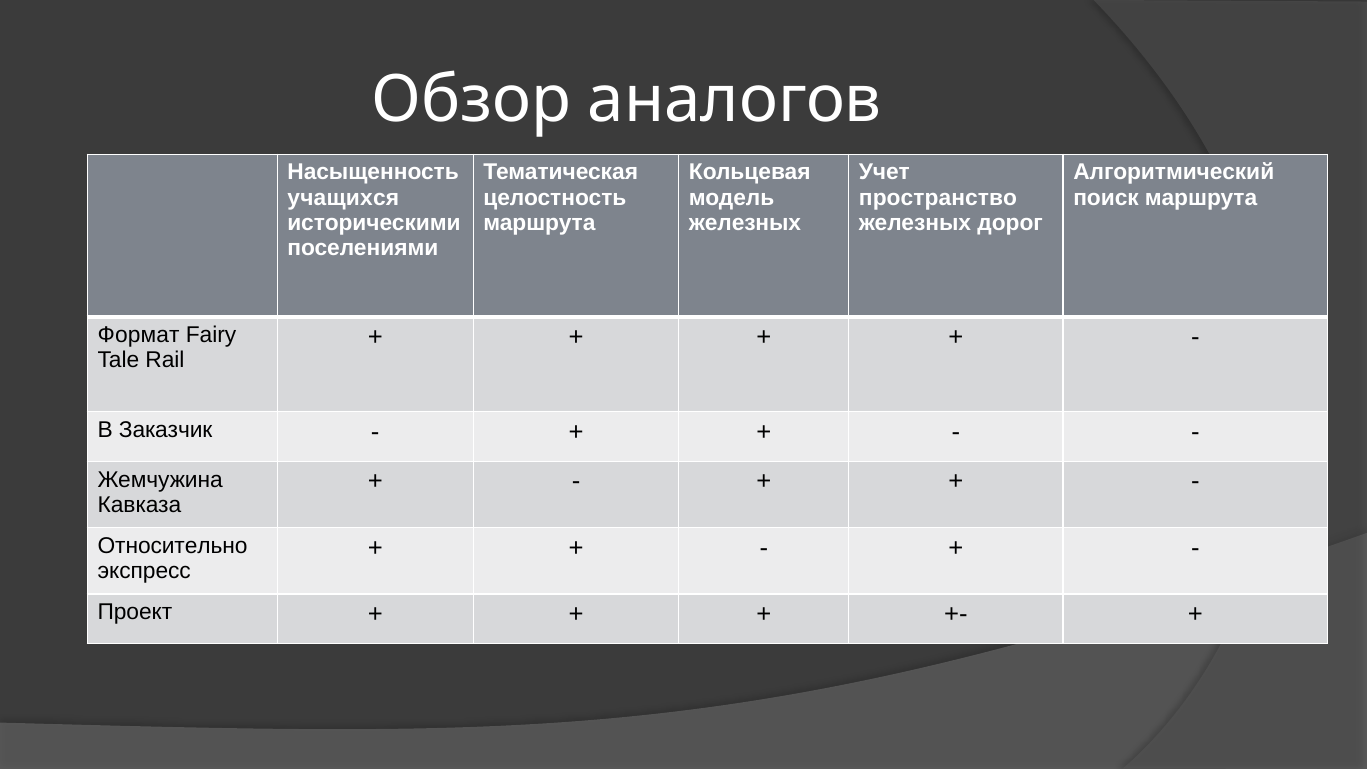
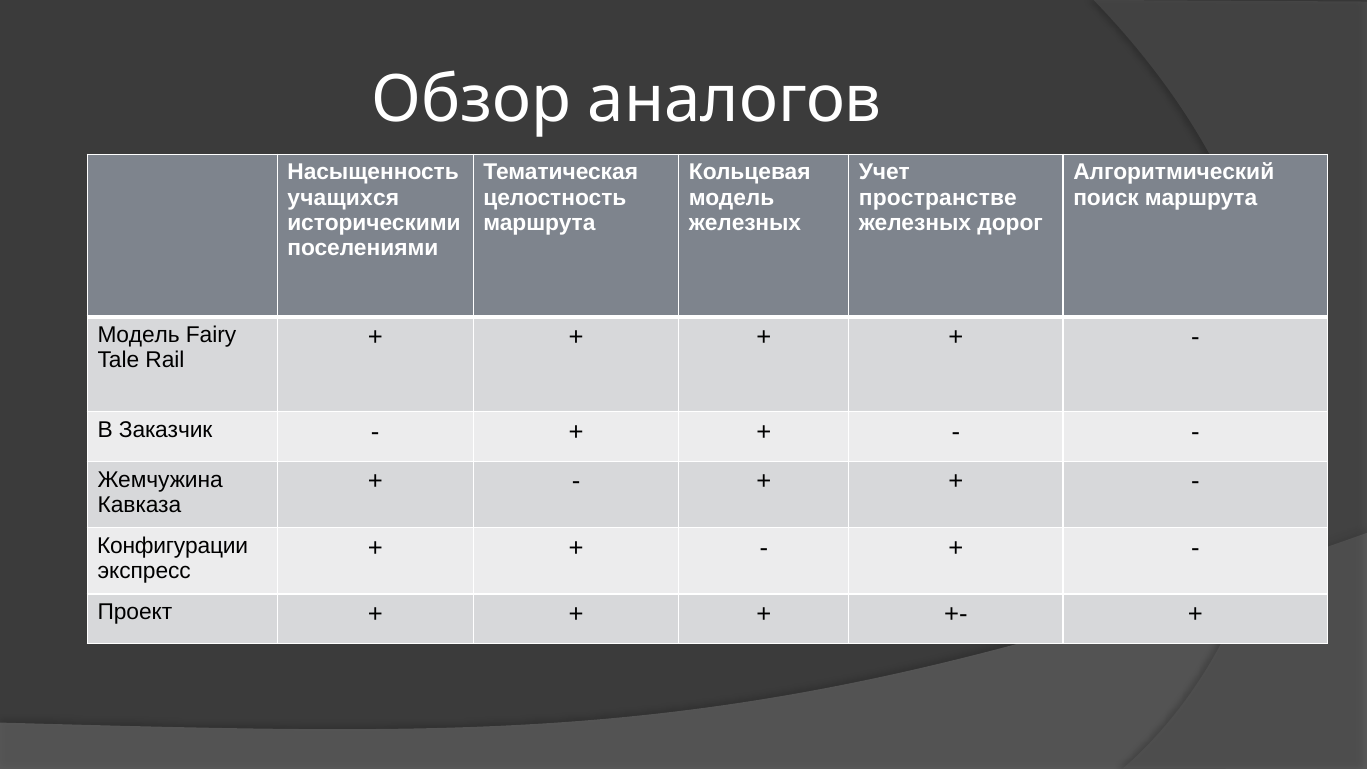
пространство: пространство -> пространстве (938, 198)
Формат: Формат -> Модель (139, 335)
Относительно: Относительно -> Конфигурации (173, 546)
